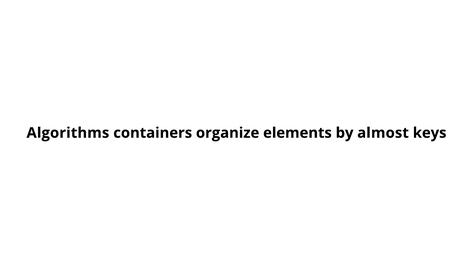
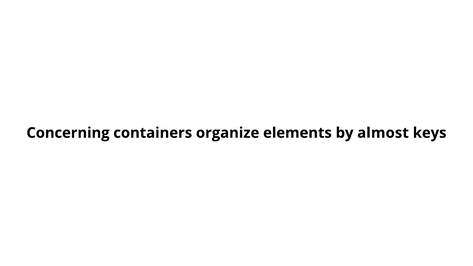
Algorithms: Algorithms -> Concerning (68, 133)
